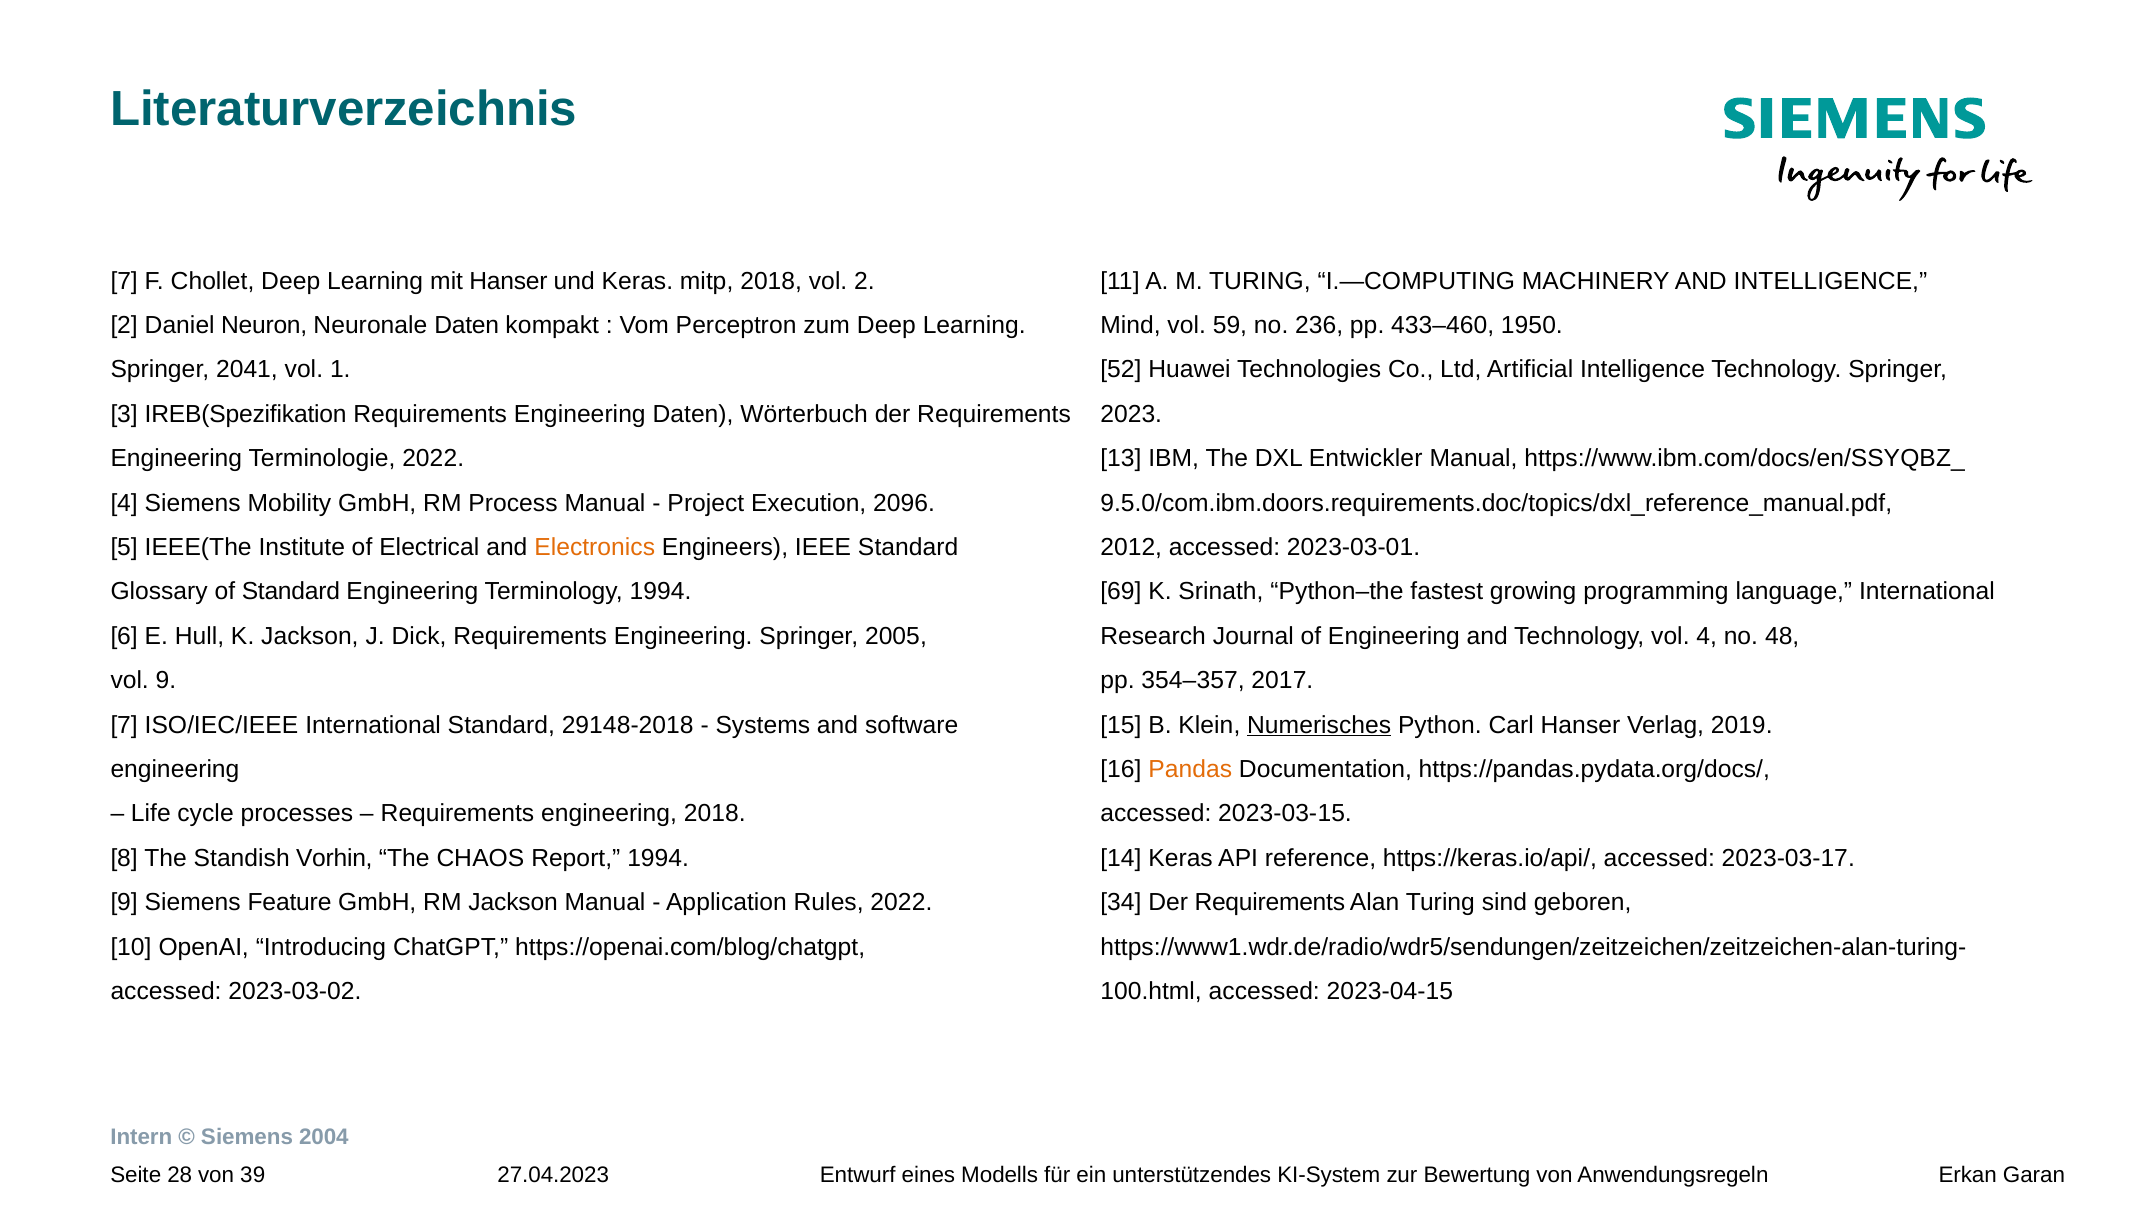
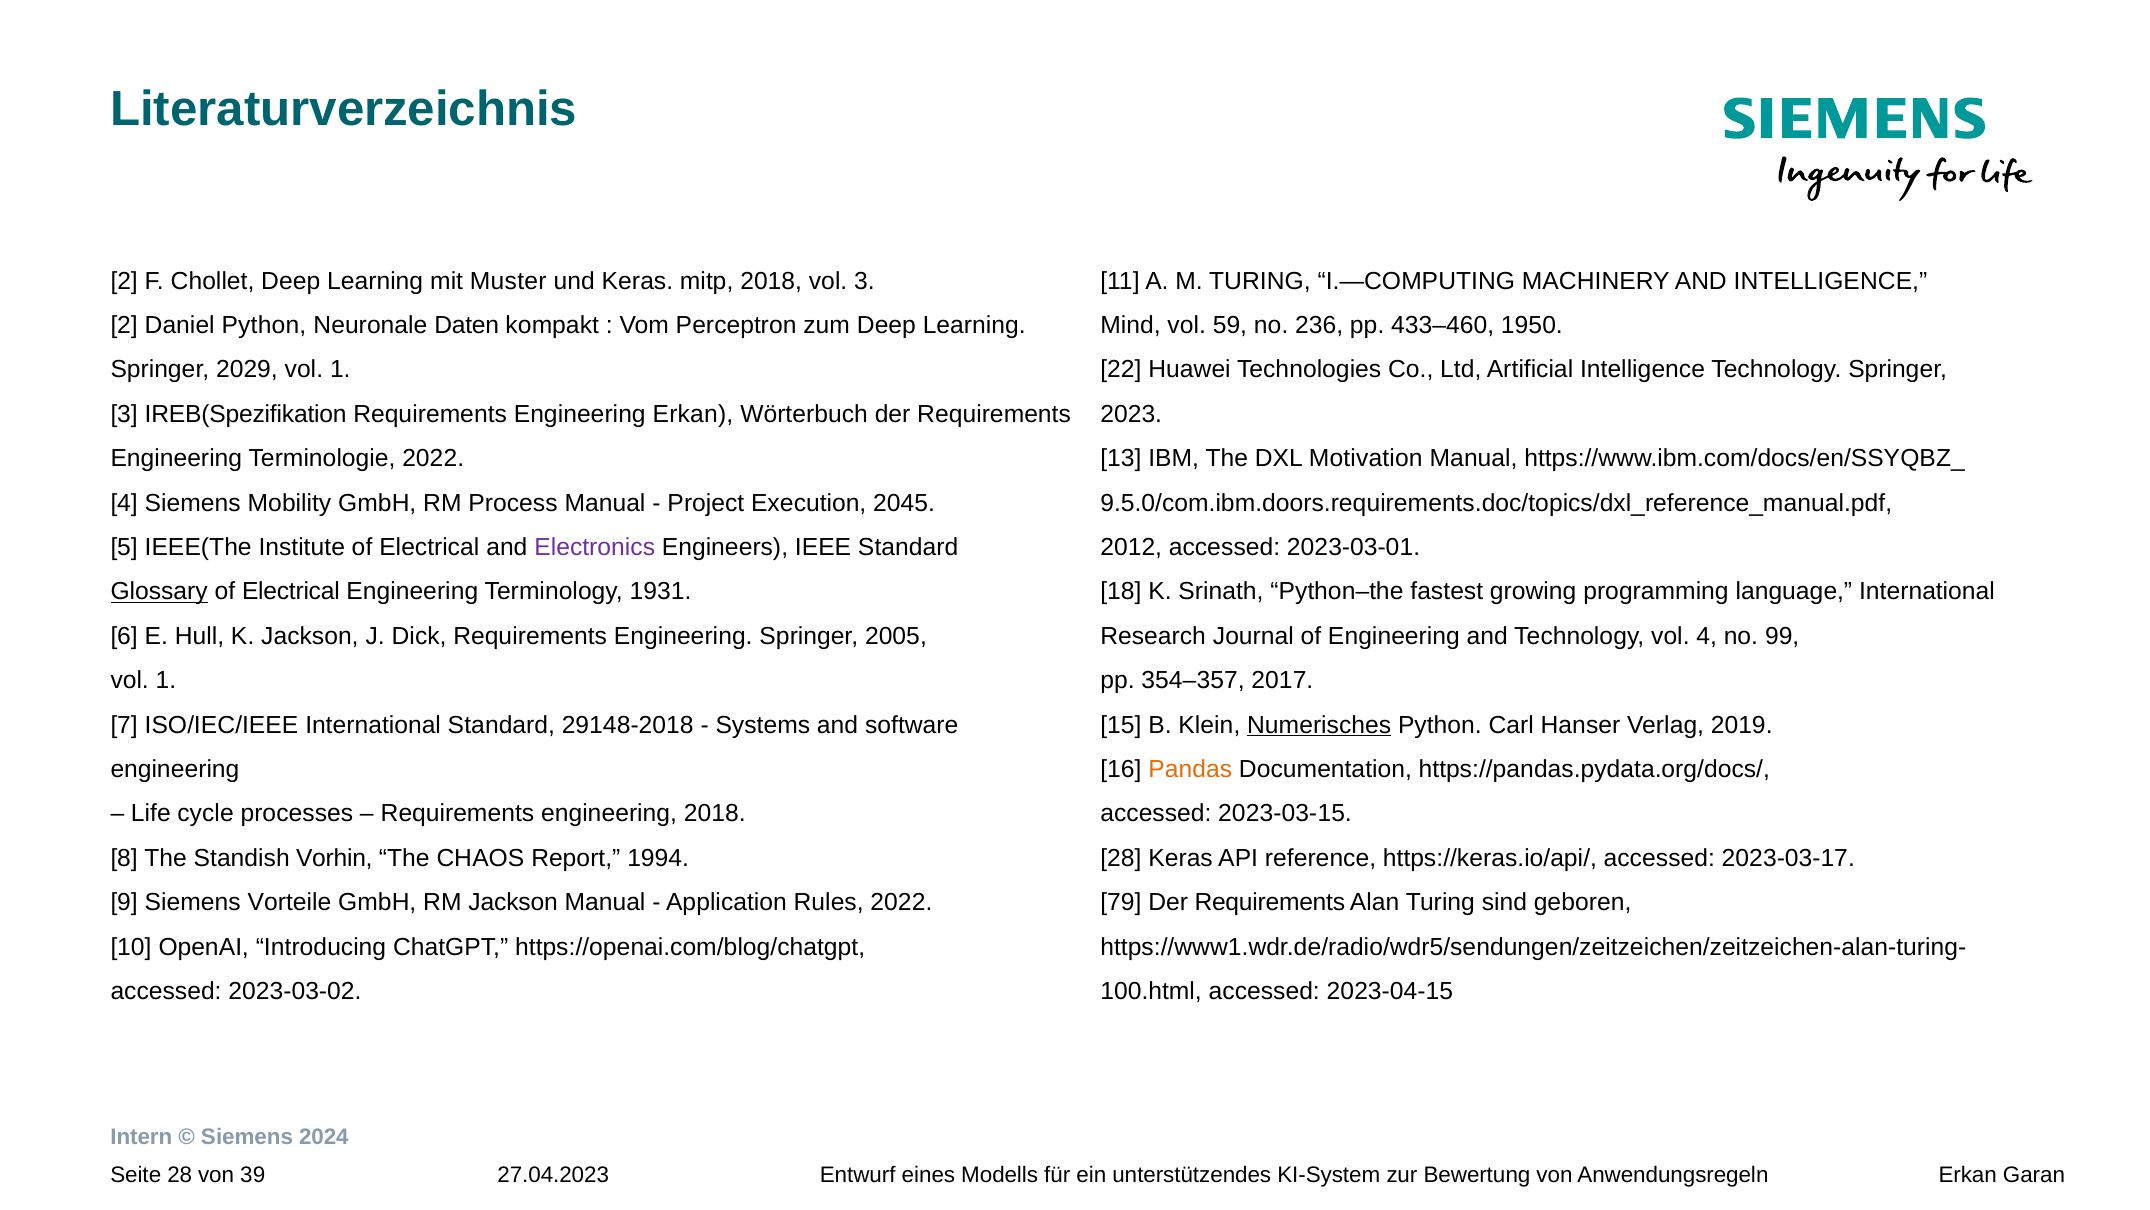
7: 7 -> 2 (124, 281)
mit Hanser: Hanser -> Muster (508, 281)
vol 2: 2 -> 3 (864, 281)
Daniel Neuron: Neuron -> Python (264, 325)
2041: 2041 -> 2029 (247, 370)
52: 52 -> 22 (1121, 370)
Engineering Daten: Daten -> Erkan (693, 414)
Entwickler: Entwickler -> Motivation (1366, 458)
2096: 2096 -> 2045 (904, 503)
Electronics colour: orange -> purple (595, 547)
Glossary underline: none -> present (159, 591)
Standard: Standard -> Electrical (291, 591)
Terminology 1994: 1994 -> 1931 (660, 591)
69: 69 -> 18 (1121, 591)
48: 48 -> 99 (1782, 636)
9: 9 -> 1 (166, 680)
14: 14 -> 28 (1121, 858)
Feature: Feature -> Vorteile (289, 902)
34: 34 -> 79 (1121, 902)
2004: 2004 -> 2024 (324, 1137)
